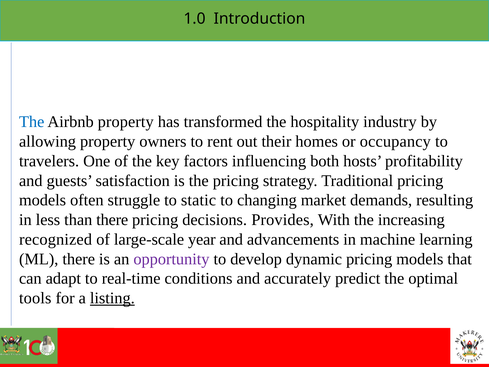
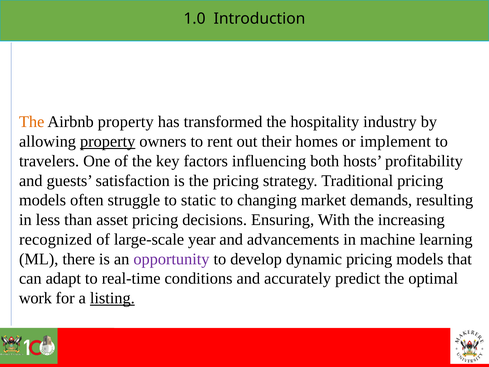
The colour: blue -> orange (32, 122)
property underline: none -> present (108, 141)
occupancy: occupancy -> implement (395, 141)
than there: there -> asset (112, 220)
Provides: Provides -> Ensuring (283, 220)
tools: tools -> work (35, 298)
